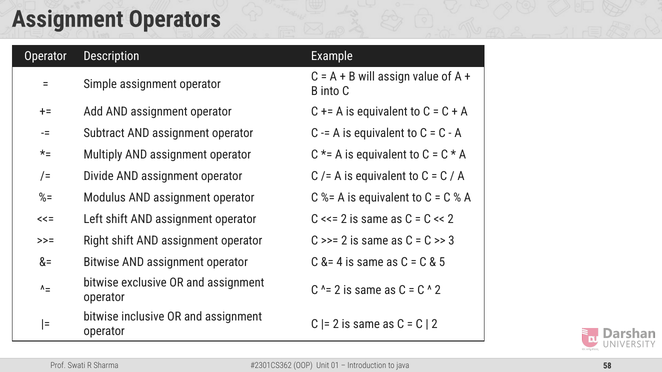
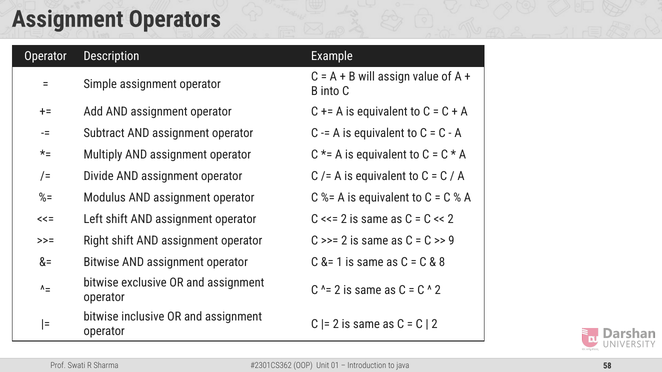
3: 3 -> 9 (451, 241)
4: 4 -> 1 (340, 262)
5: 5 -> 8 (442, 262)
